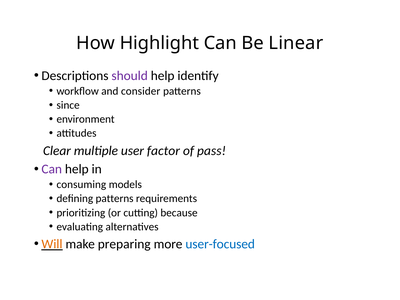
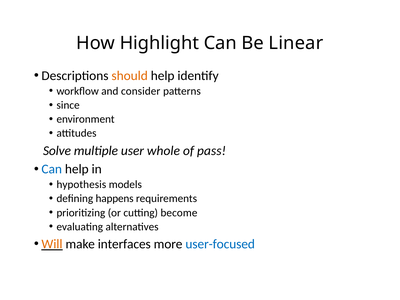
should colour: purple -> orange (130, 76)
Clear: Clear -> Solve (57, 151)
factor: factor -> whole (163, 151)
Can colour: purple -> blue (52, 169)
consuming: consuming -> hypothesis (81, 185)
defining patterns: patterns -> happens (115, 199)
because: because -> become (179, 213)
preparing: preparing -> interfaces (124, 244)
